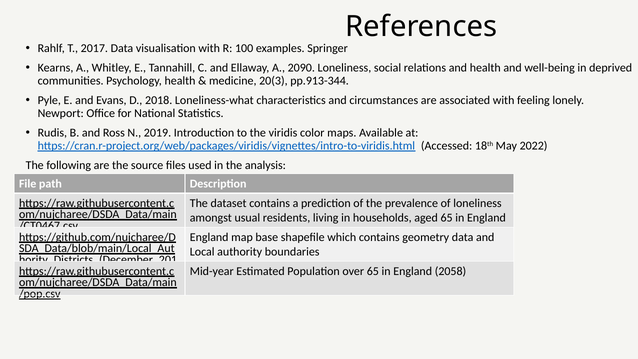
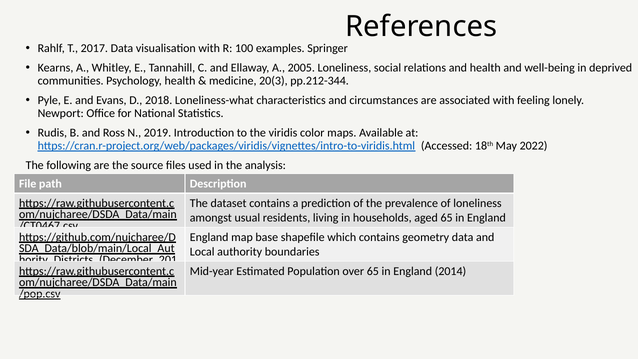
2090: 2090 -> 2005 (301, 68)
pp.913-344: pp.913-344 -> pp.212-344 (320, 81)
2058: 2058 -> 2014 (450, 271)
